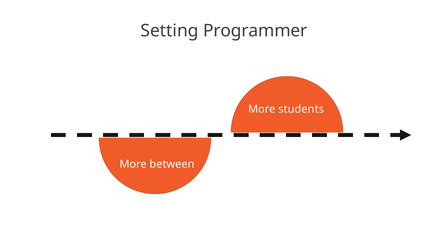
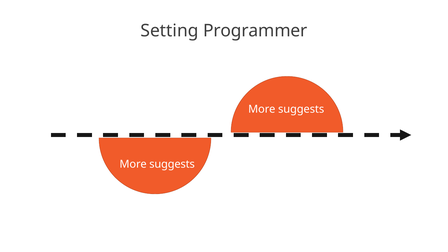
students: students -> suggests (301, 109)
between: between -> suggests (172, 164)
